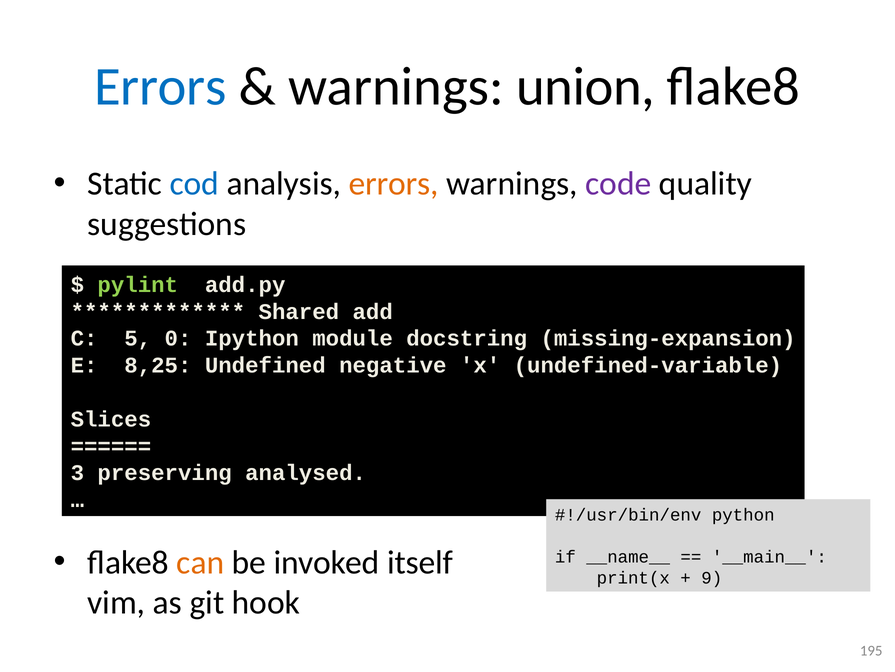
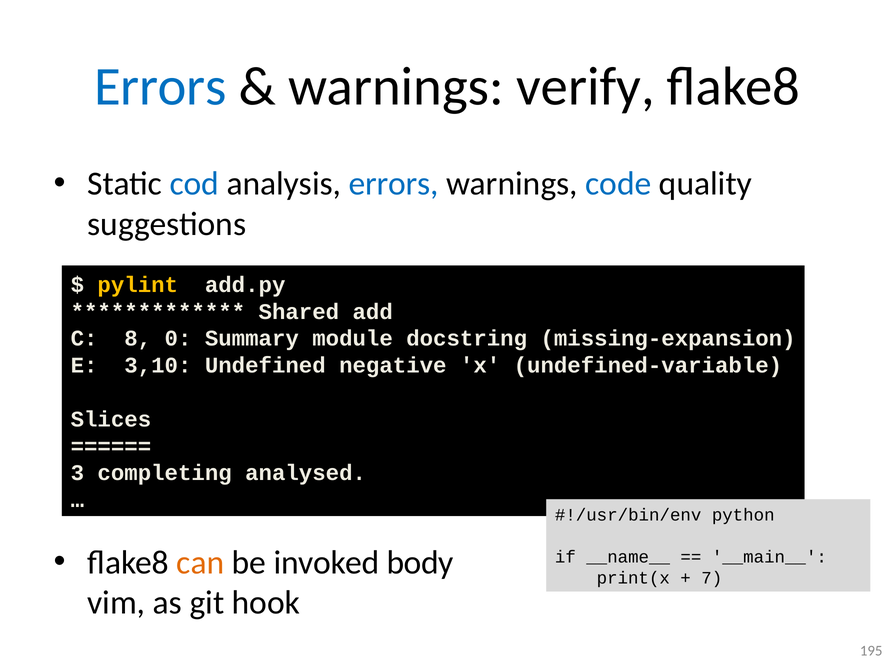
union: union -> verify (585, 87)
errors colour: orange -> blue (394, 184)
code colour: purple -> blue (618, 184)
pylint colour: light green -> yellow (138, 285)
5: 5 -> 8 (138, 338)
Ipython: Ipython -> Summary (252, 338)
8,25: 8,25 -> 3,10 (158, 365)
preserving: preserving -> completing (165, 472)
itself: itself -> body (420, 562)
9: 9 -> 7 (712, 577)
